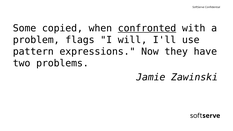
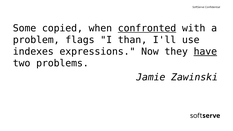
will: will -> than (132, 40)
pattern: pattern -> indexes (33, 52)
have underline: none -> present (205, 52)
